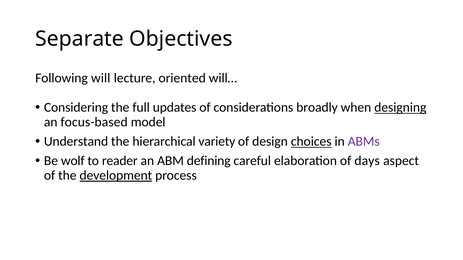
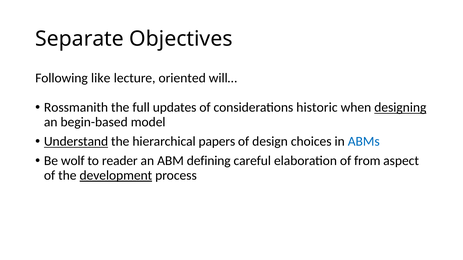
will: will -> like (101, 78)
Considering: Considering -> Rossmanith (76, 108)
broadly: broadly -> historic (317, 108)
focus-based: focus-based -> begin-based (94, 122)
Understand underline: none -> present (76, 142)
variety: variety -> papers (217, 142)
choices underline: present -> none (311, 142)
ABMs colour: purple -> blue (364, 142)
days: days -> from (367, 161)
